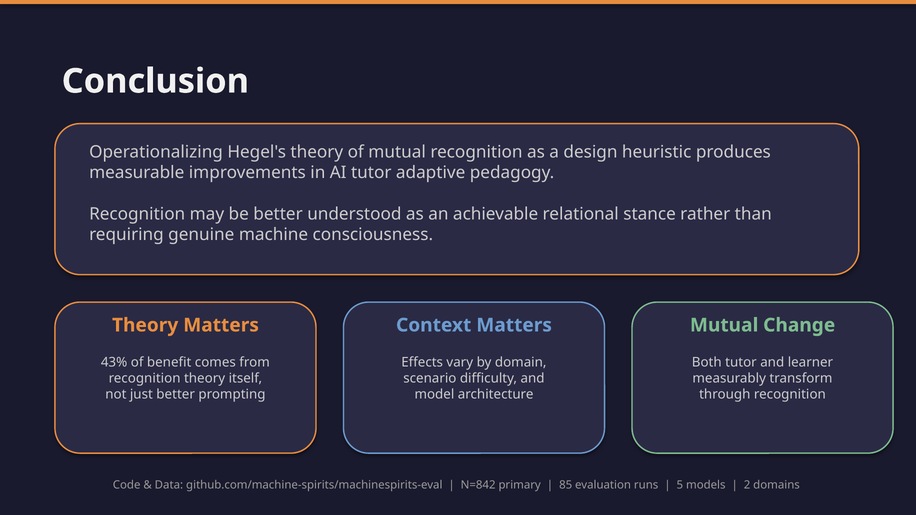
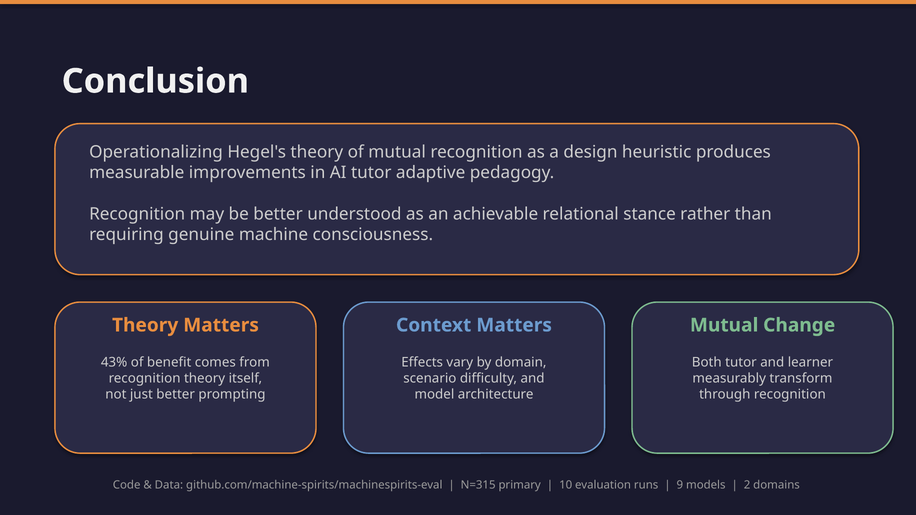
N=842: N=842 -> N=315 (478, 485)
85: 85 -> 10 (566, 485)
5: 5 -> 9 (680, 485)
